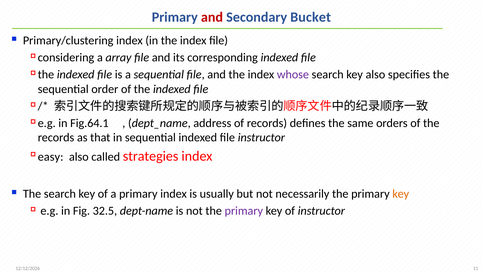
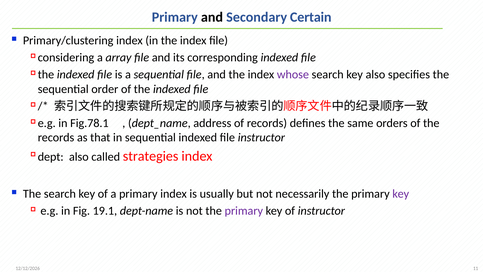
and colour: red -> black (212, 17)
Bucket: Bucket -> Certain (311, 17)
Fig.64.1: Fig.64.1 -> Fig.78.1 (89, 123)
easy: easy -> dept (51, 157)
key colour: orange -> purple (401, 194)
32.5: 32.5 -> 19.1 (105, 211)
